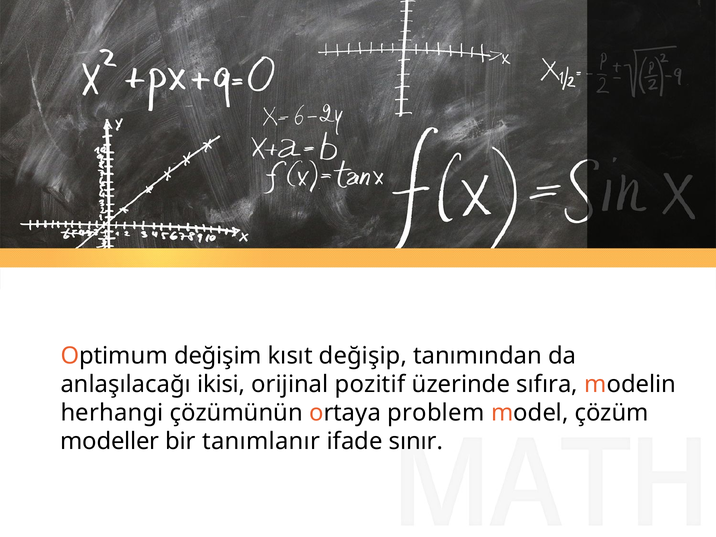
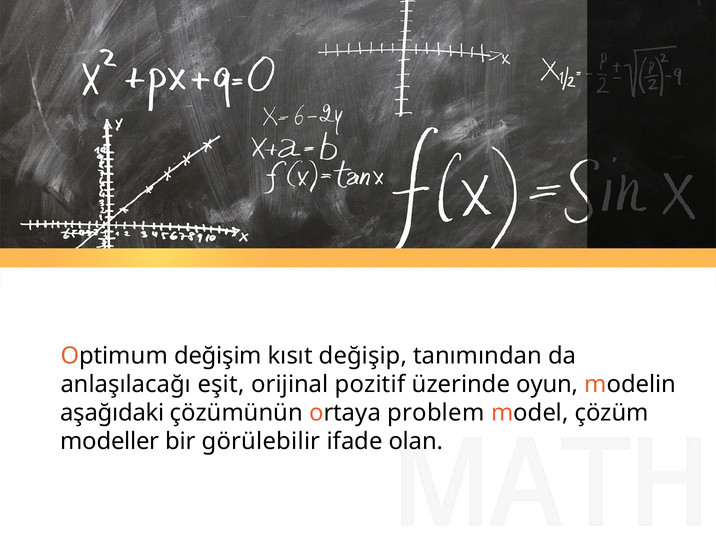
ikisi: ikisi -> eşit (221, 384)
sıfıra: sıfıra -> oyun (547, 384)
herhangi: herhangi -> aşağıdaki (112, 413)
tanımlanır: tanımlanır -> görülebilir (261, 442)
sınır: sınır -> olan (416, 442)
